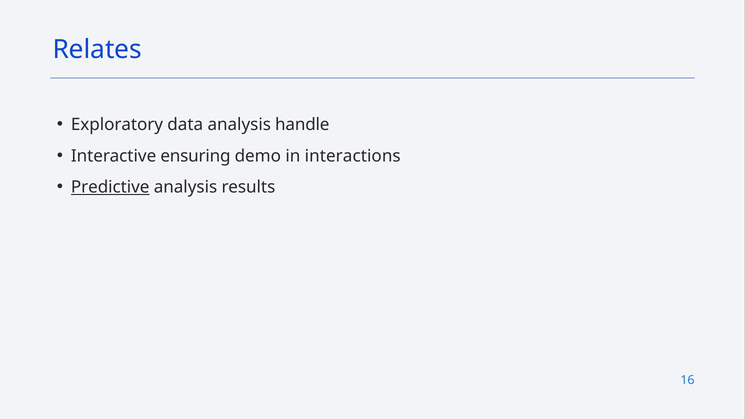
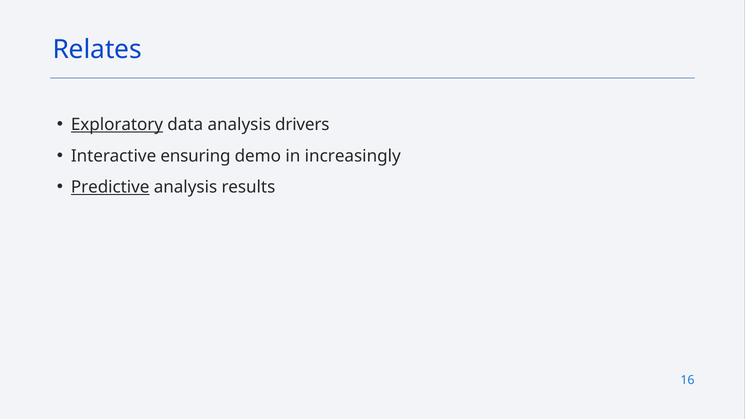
Exploratory underline: none -> present (117, 125)
handle: handle -> drivers (302, 125)
interactions: interactions -> increasingly (353, 156)
